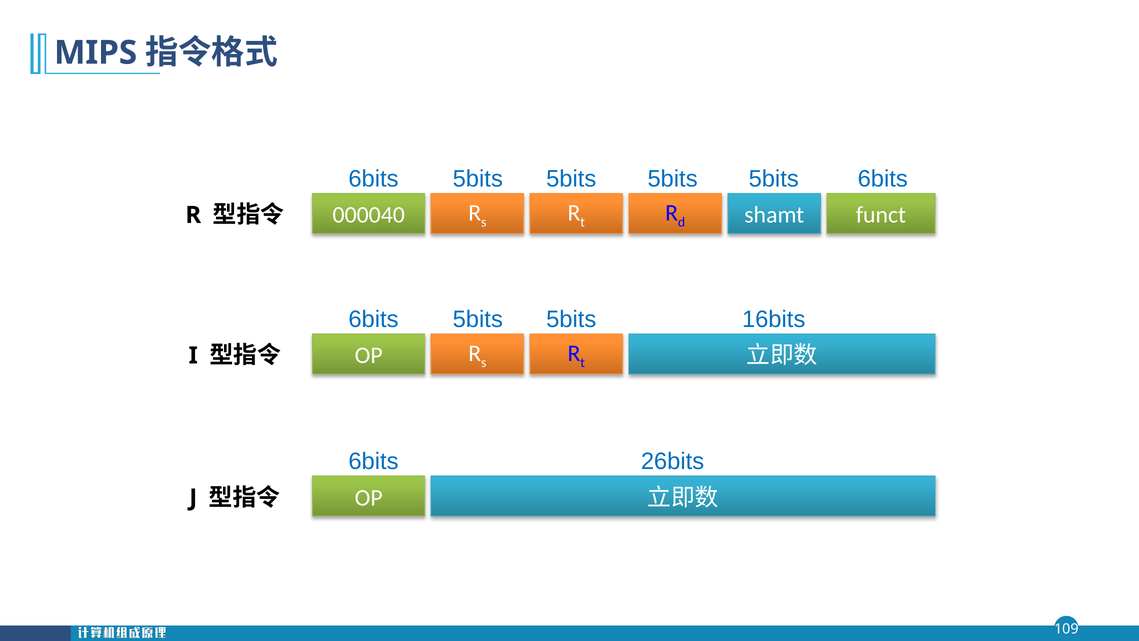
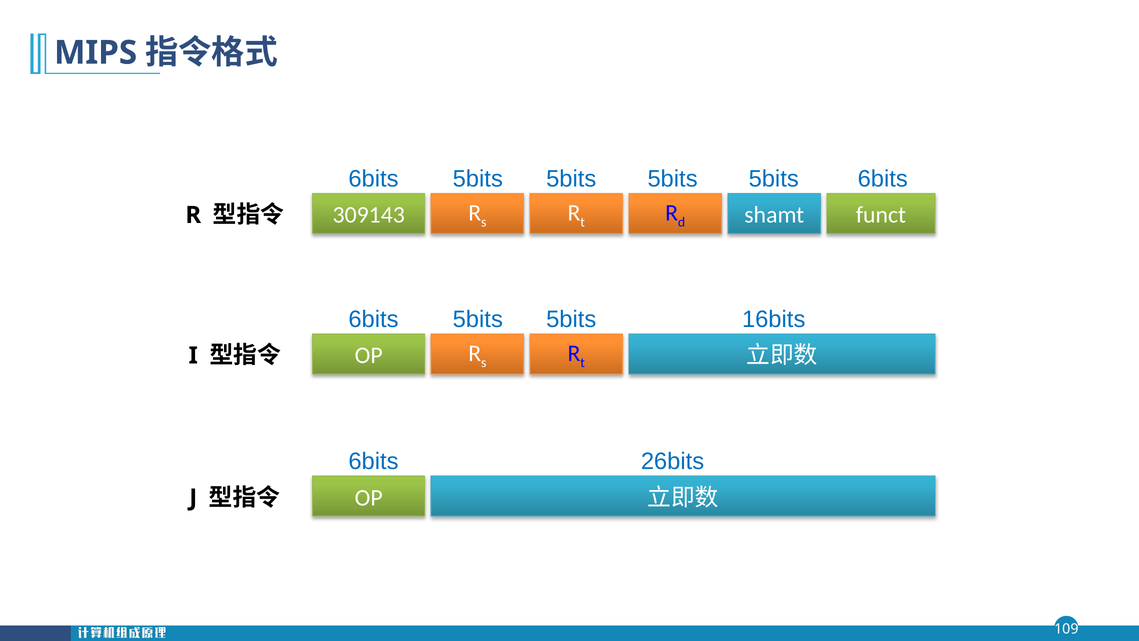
000040: 000040 -> 309143 (369, 215)
